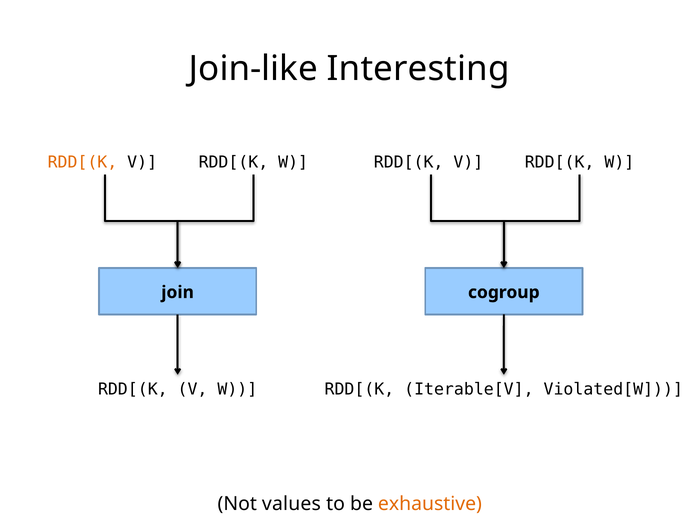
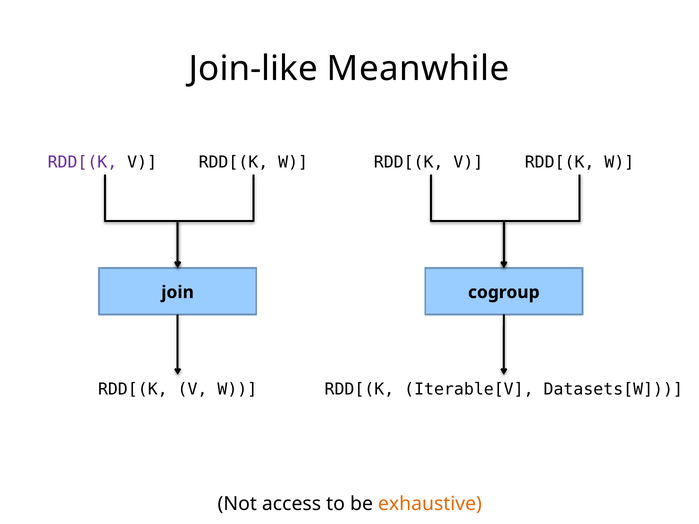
Interesting: Interesting -> Meanwhile (418, 69)
RDD[(K colour: orange -> purple (82, 162)
Violated[W: Violated[W -> Datasets[W (613, 389)
values: values -> access (292, 504)
